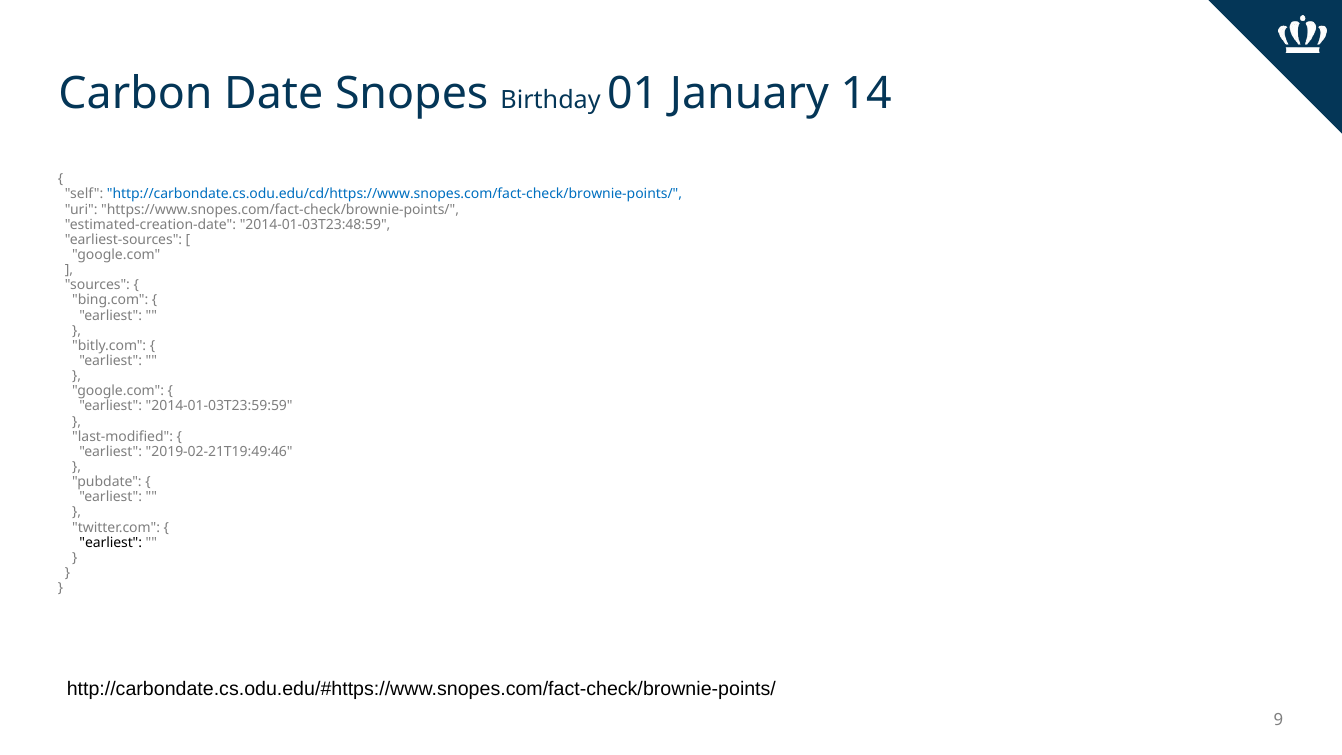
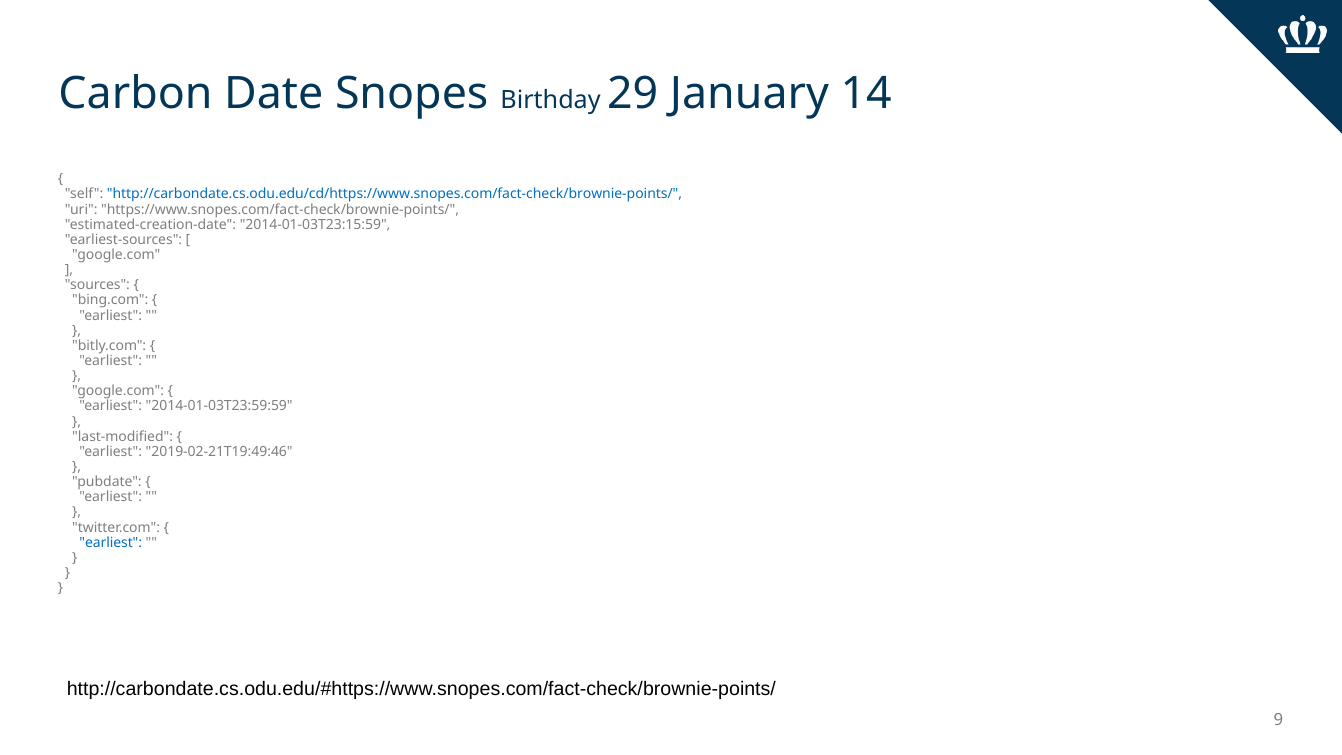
01: 01 -> 29 (633, 93)
2014-01-03T23:48:59: 2014-01-03T23:48:59 -> 2014-01-03T23:15:59 (315, 225)
earliest colour: black -> blue (111, 542)
